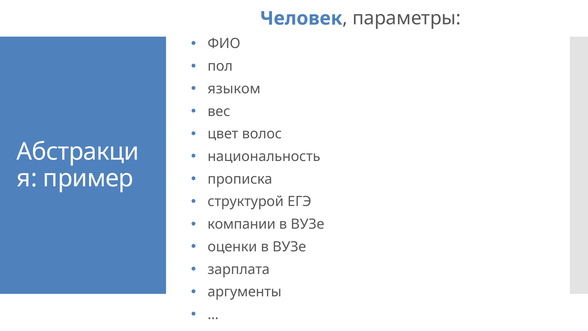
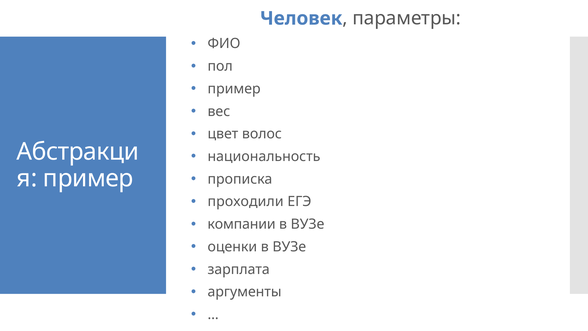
языком: языком -> пример (234, 89)
структурой: структурой -> проходили (246, 201)
